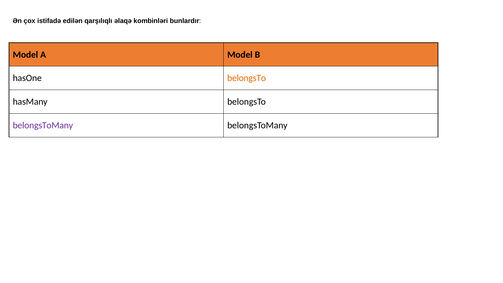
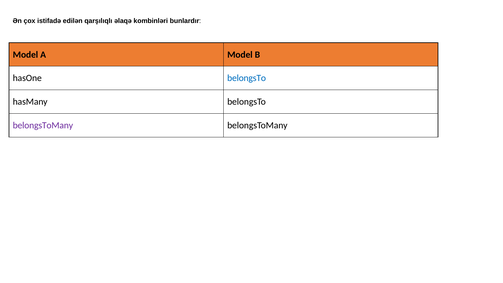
belongsTo colour: orange -> blue (247, 78)
